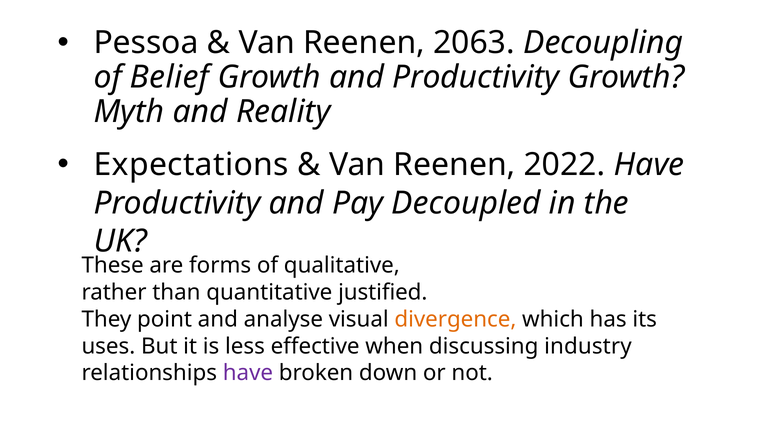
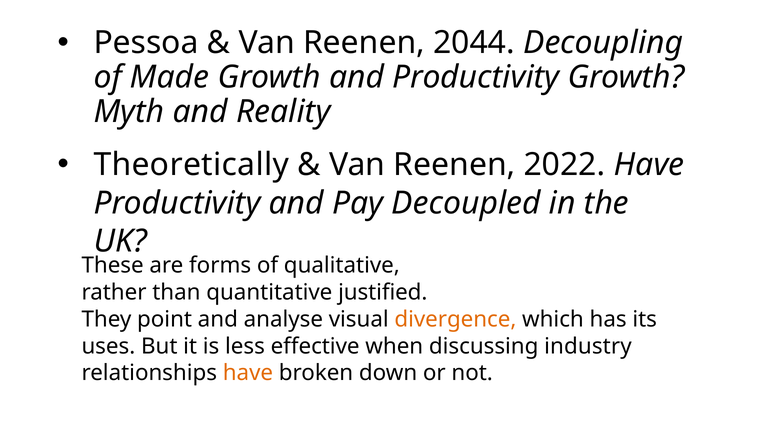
2063: 2063 -> 2044 (474, 43)
Belief: Belief -> Made (170, 77)
Expectations: Expectations -> Theoretically (191, 165)
have colour: purple -> orange (248, 373)
